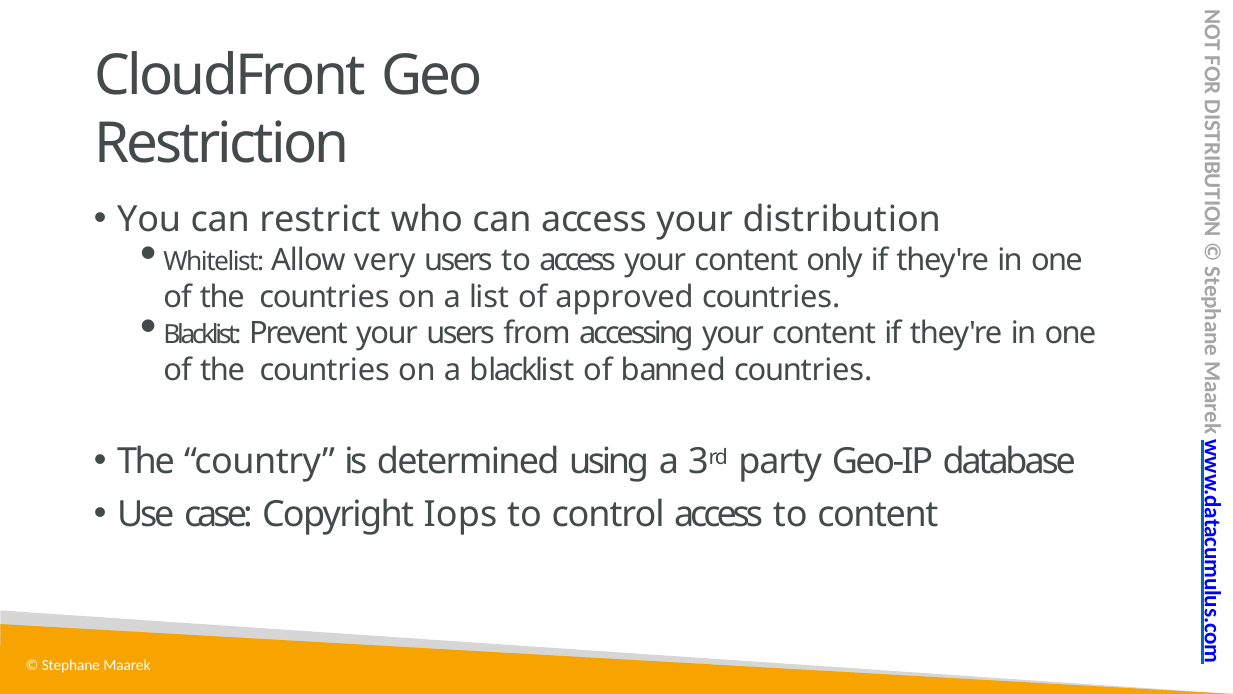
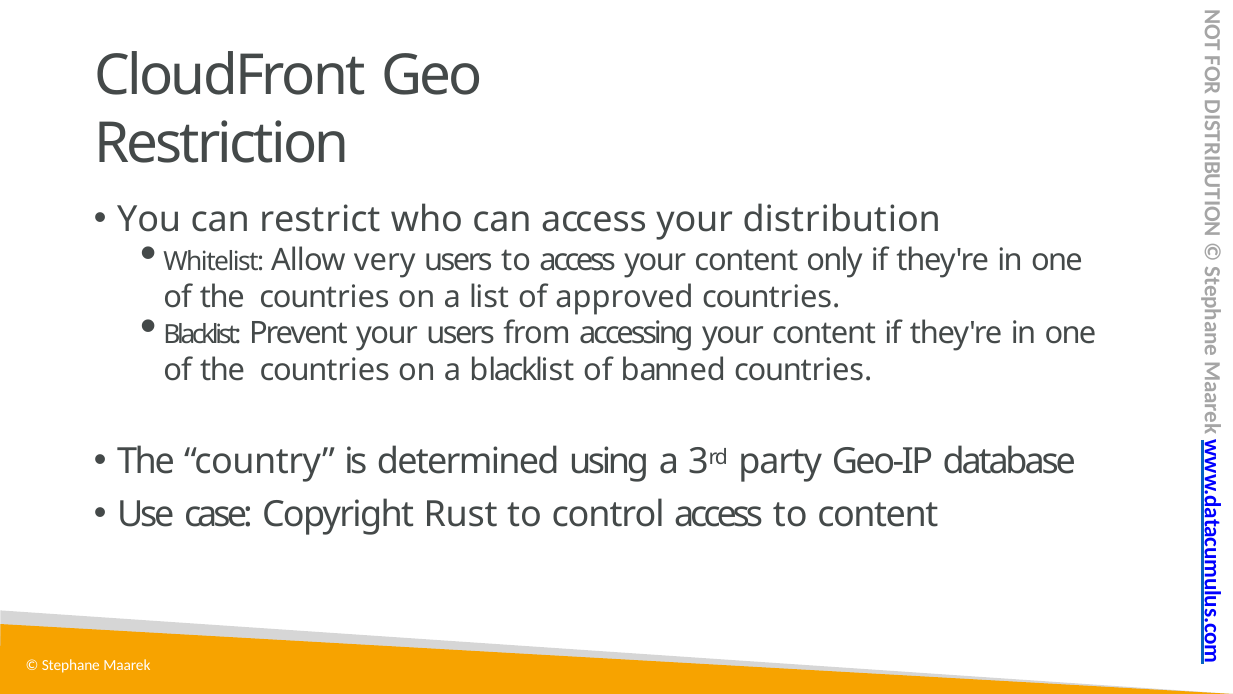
Iops: Iops -> Rust (461, 514)
